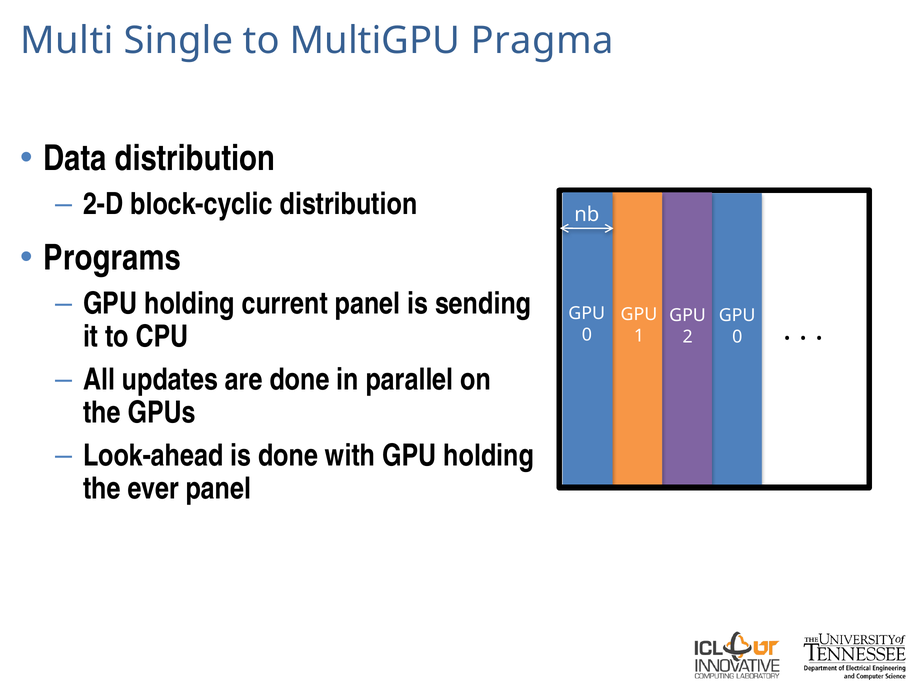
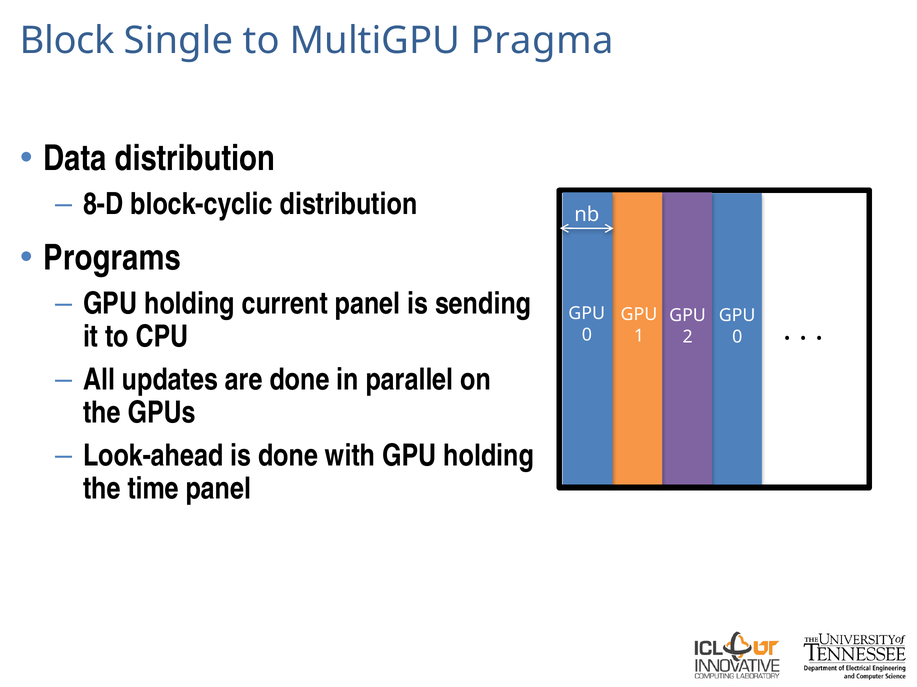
Multi: Multi -> Block (67, 41)
2-D: 2-D -> 8-D (103, 205)
ever: ever -> time (153, 489)
